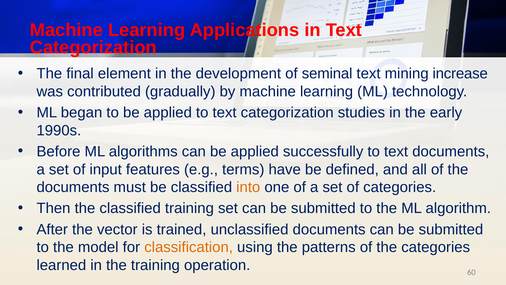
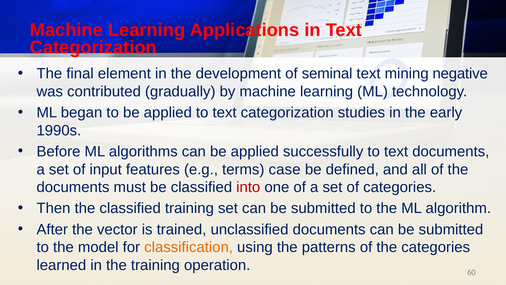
increase: increase -> negative (460, 74)
have: have -> case (285, 169)
into colour: orange -> red (248, 187)
